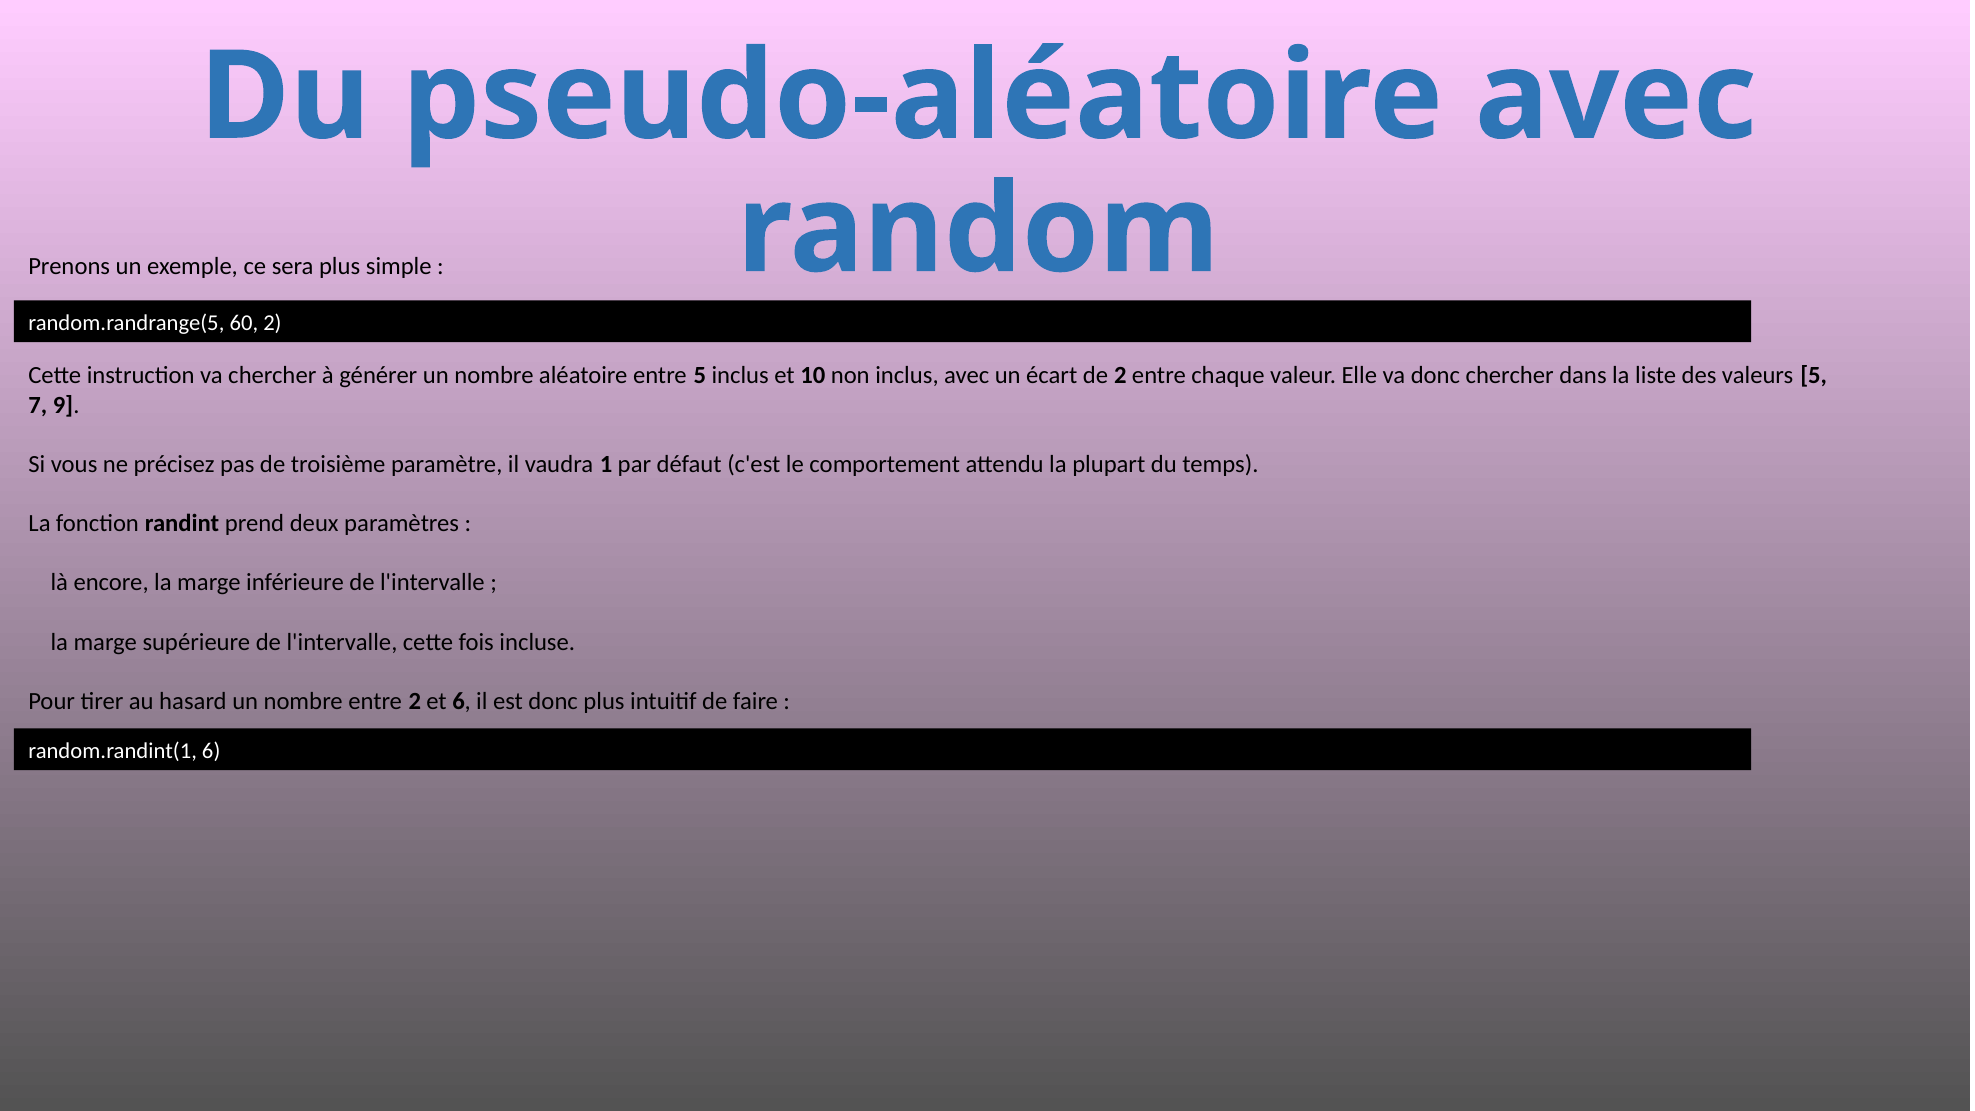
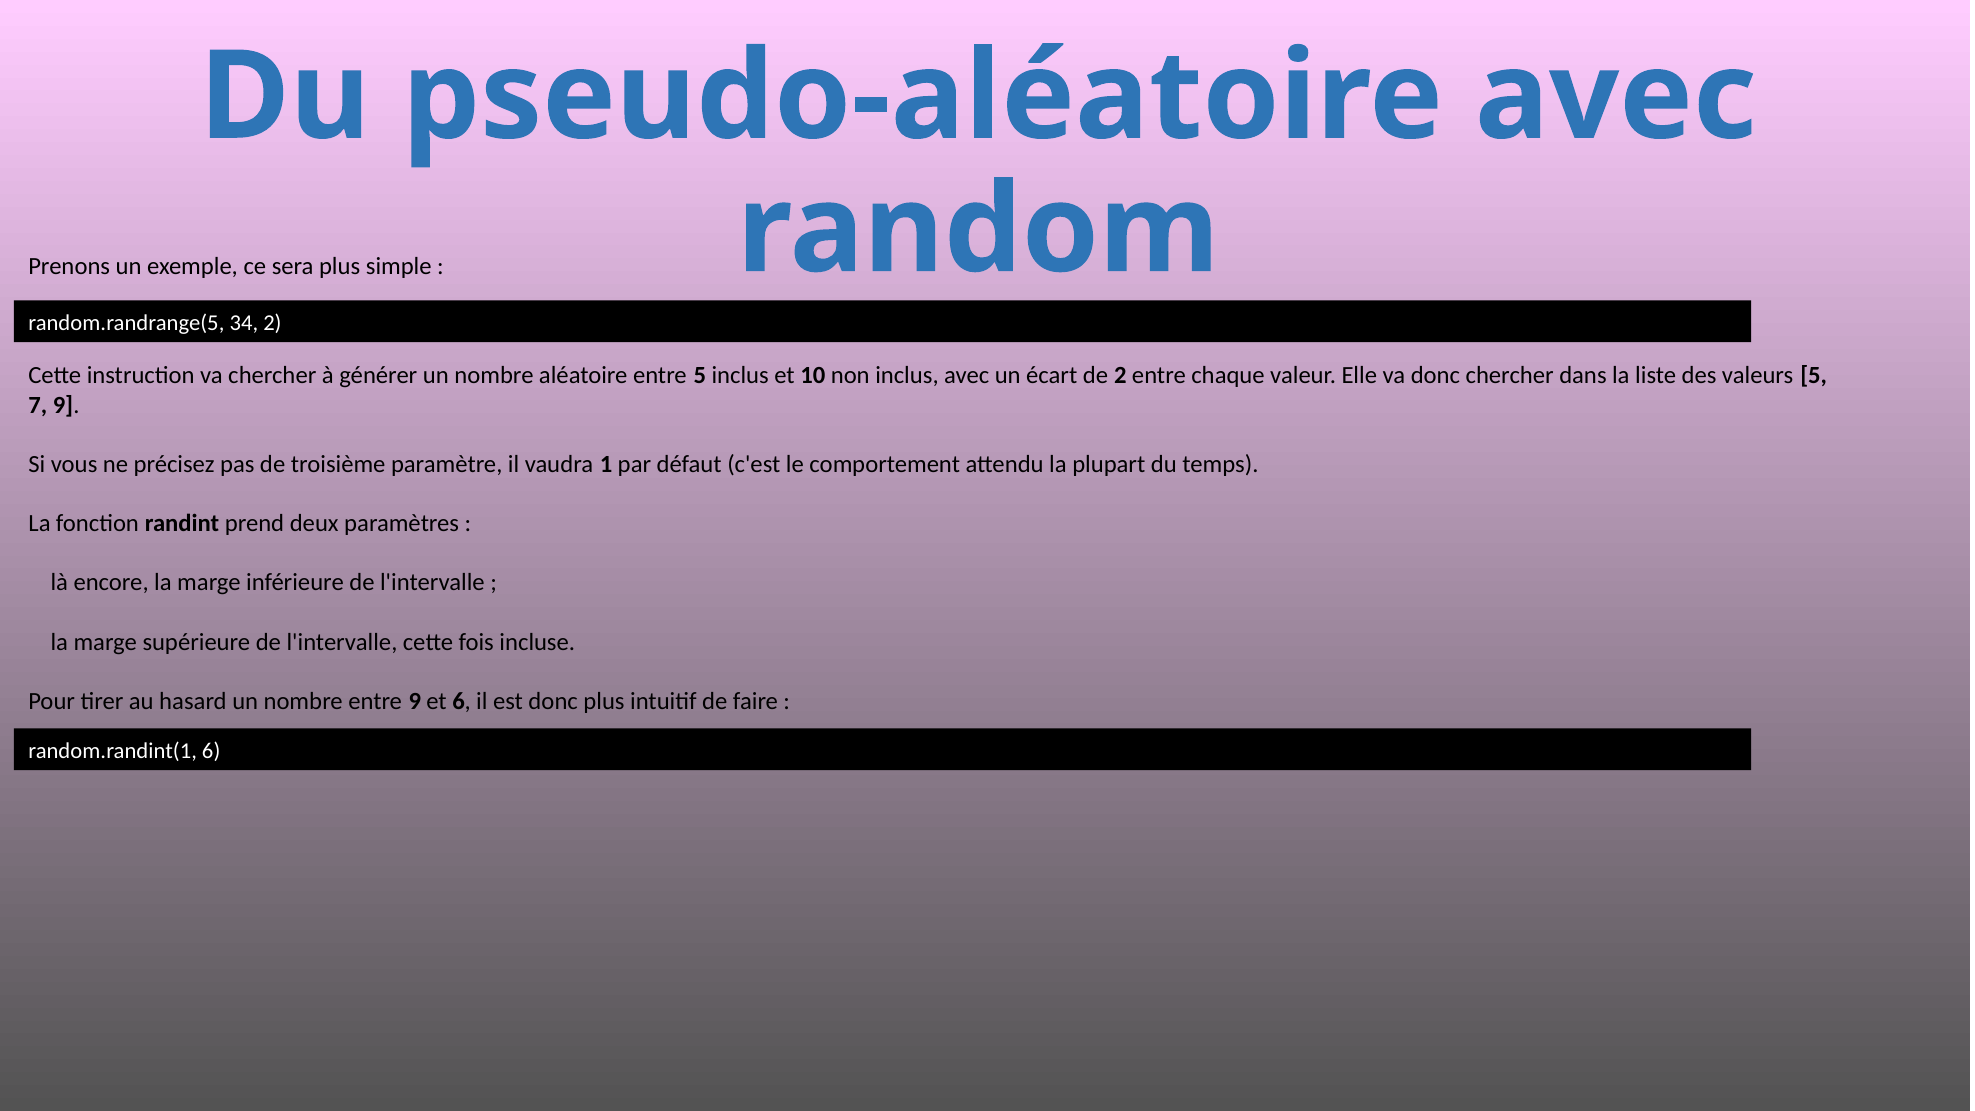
60: 60 -> 34 (244, 323)
entre 2: 2 -> 9 (415, 701)
